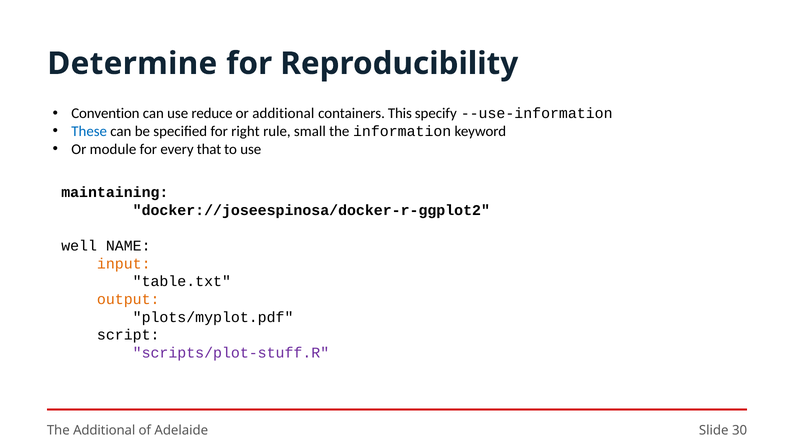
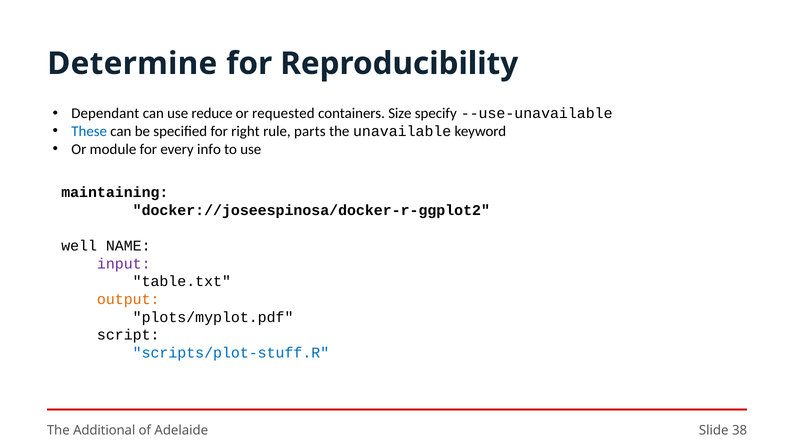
Convention: Convention -> Dependant (105, 114)
or additional: additional -> requested (283, 114)
This: This -> Size (400, 114)
--use-information: --use-information -> --use-unavailable (537, 114)
small: small -> parts (310, 131)
information: information -> unavailable (402, 131)
that: that -> info (209, 149)
input colour: orange -> purple (124, 264)
scripts/plot-stuff.R colour: purple -> blue (231, 353)
30: 30 -> 38 (740, 431)
